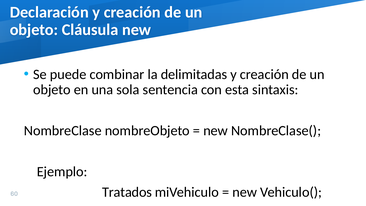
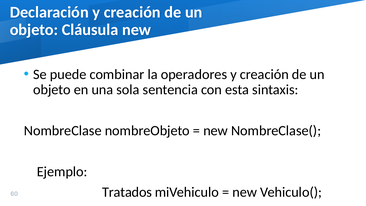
delimitadas: delimitadas -> operadores (194, 74)
